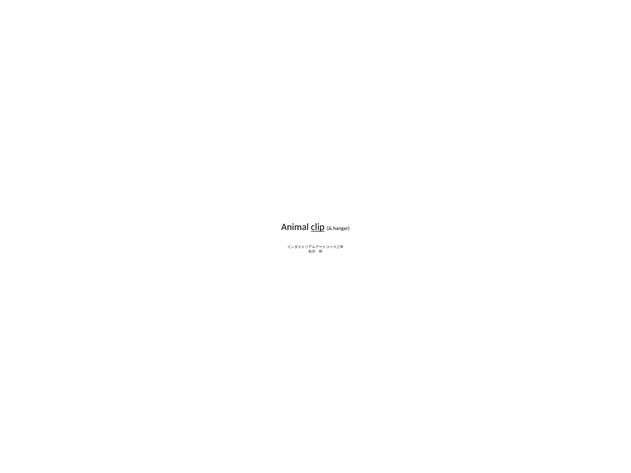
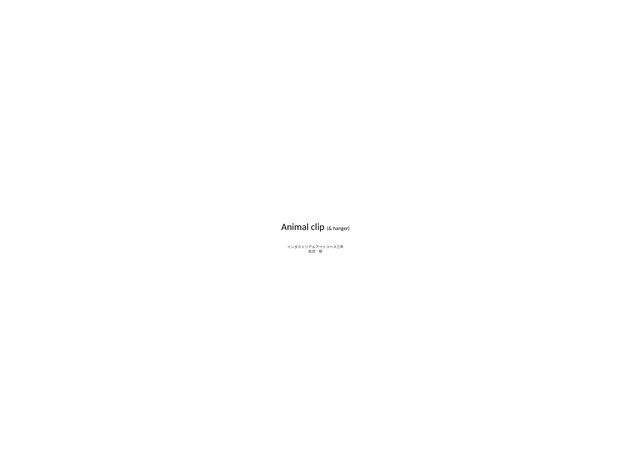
clip underline: present -> none (318, 227)
